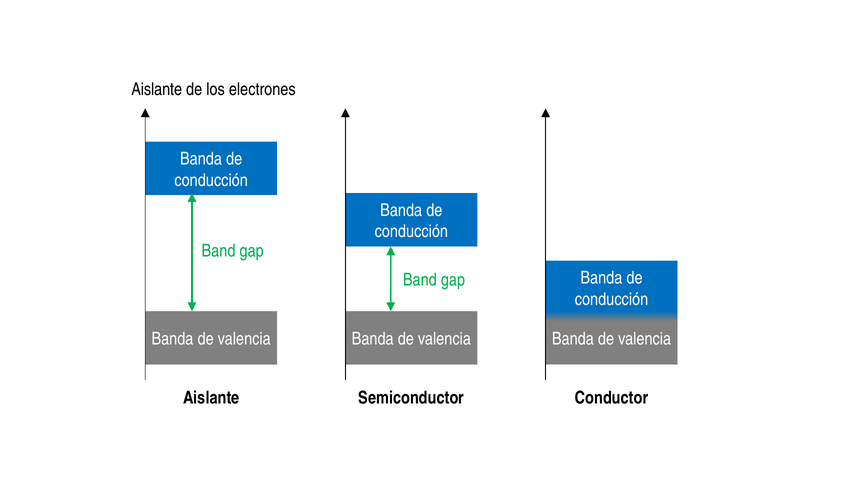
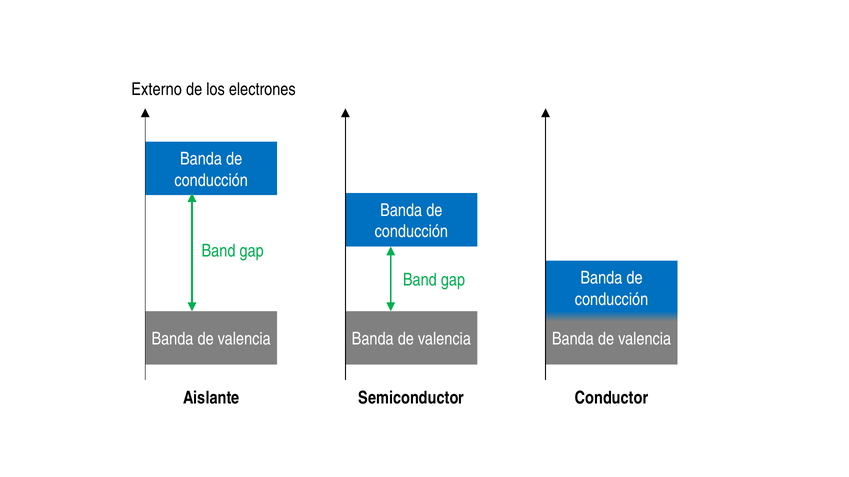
Aislante: Aislante -> Externo (157, 90)
